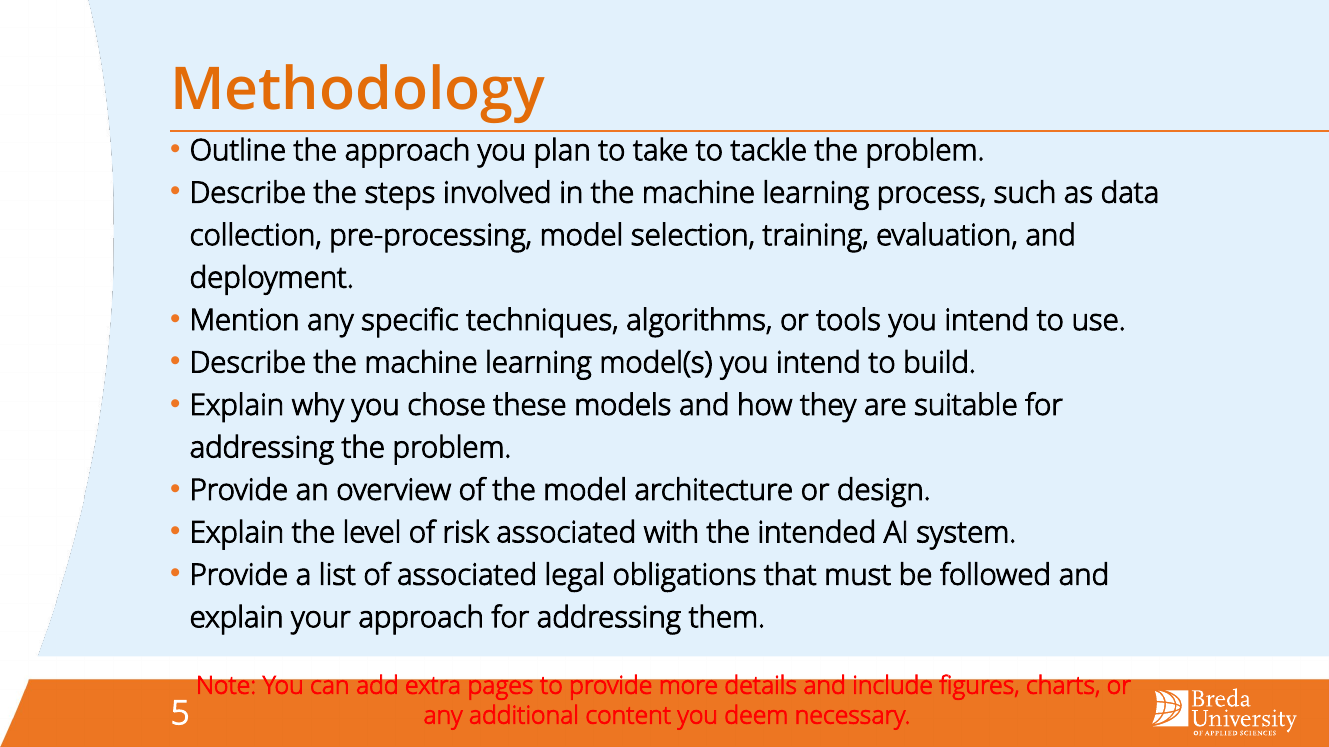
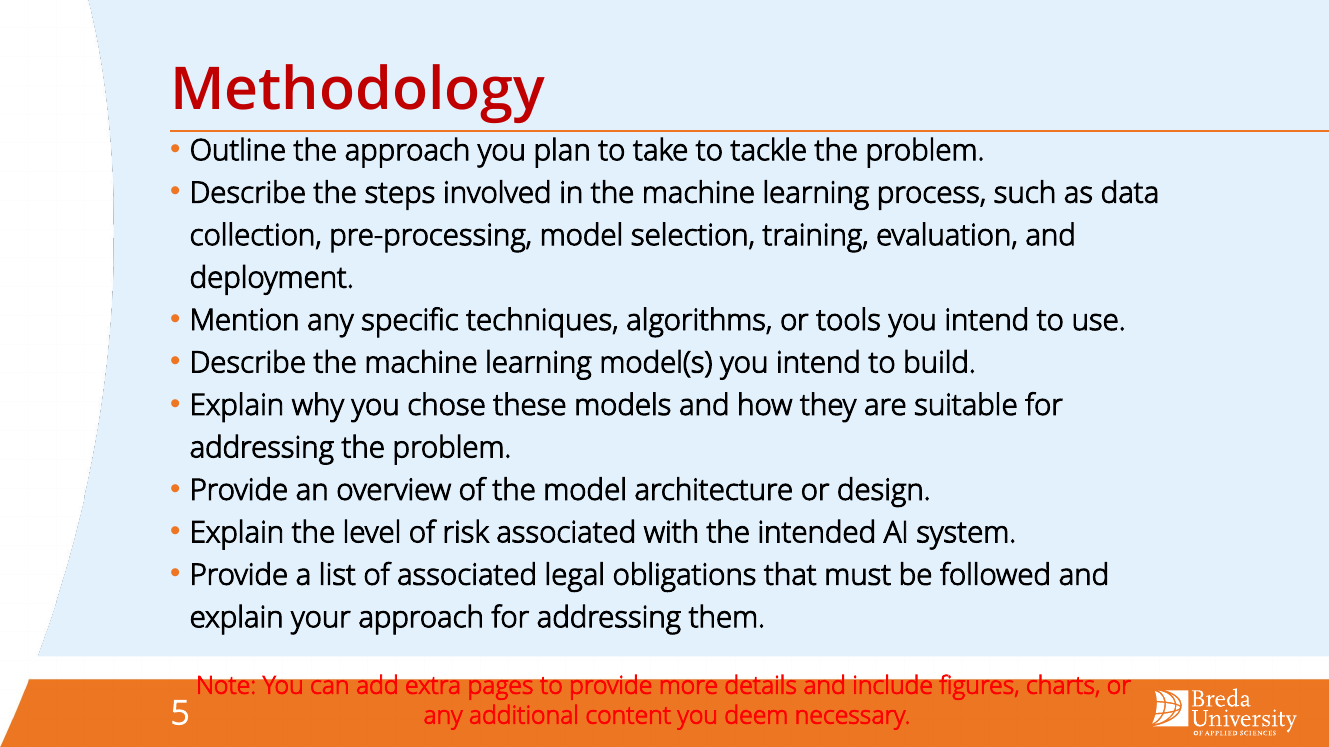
Methodology colour: orange -> red (358, 90)
